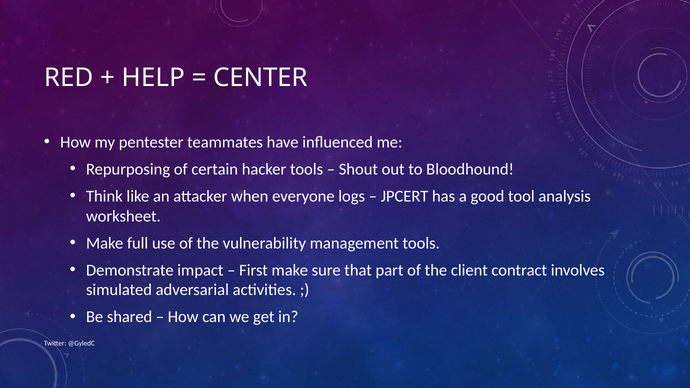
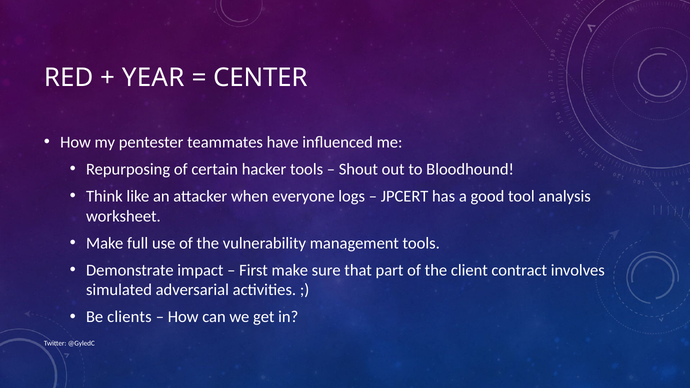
HELP: HELP -> YEAR (153, 77)
shared: shared -> clients (129, 317)
